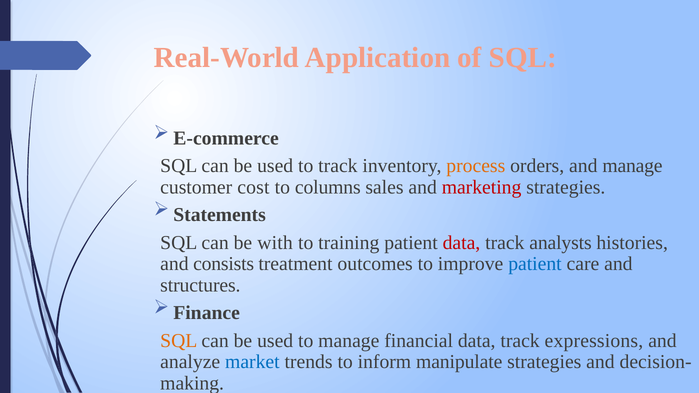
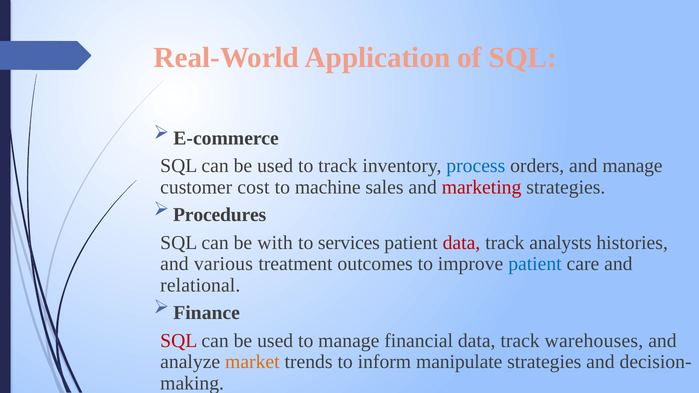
process colour: orange -> blue (476, 166)
columns: columns -> machine (328, 187)
Statements: Statements -> Procedures (220, 215)
training: training -> services (349, 243)
consists: consists -> various (223, 264)
structures: structures -> relational (200, 285)
SQL colour: orange -> red (179, 341)
expressions: expressions -> warehouses (594, 341)
market colour: blue -> orange (252, 362)
